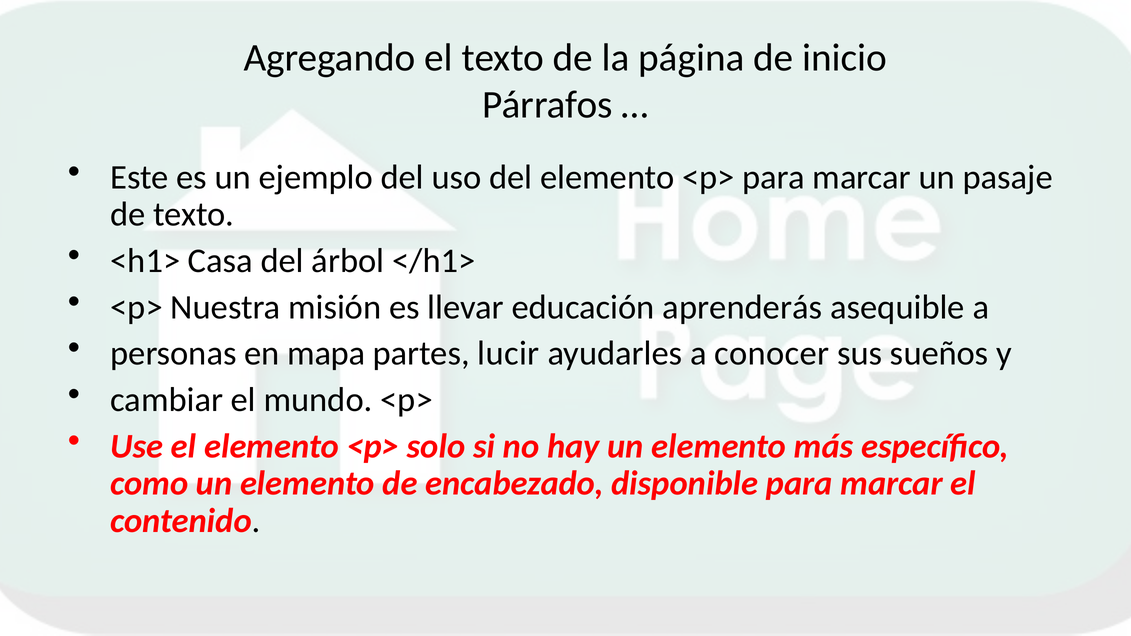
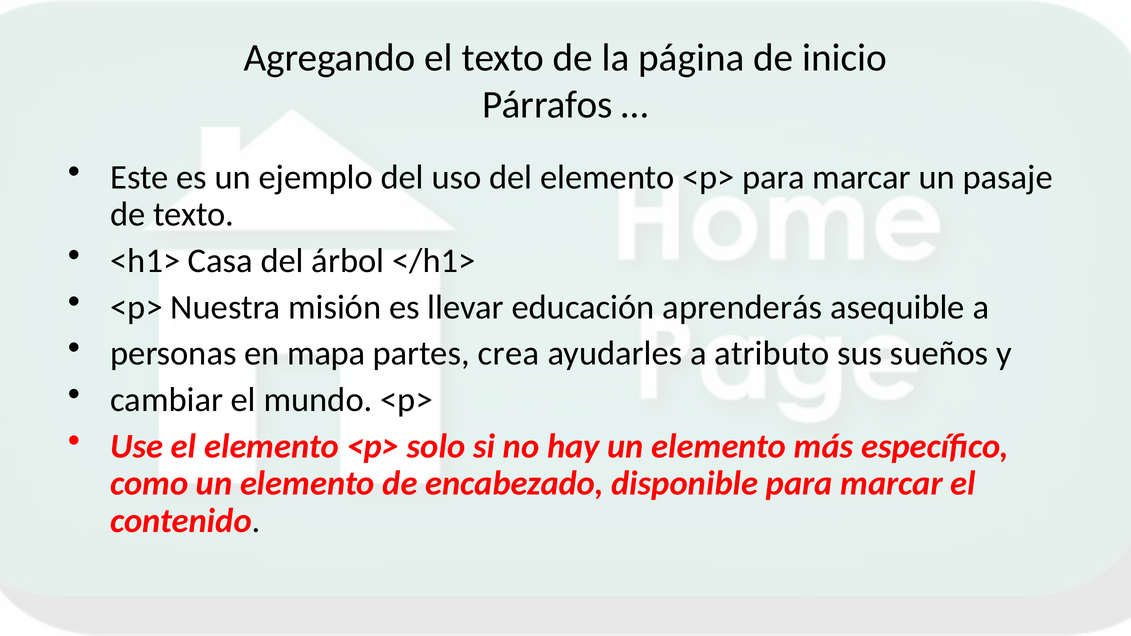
lucir: lucir -> crea (508, 354)
conocer: conocer -> atributo (772, 354)
